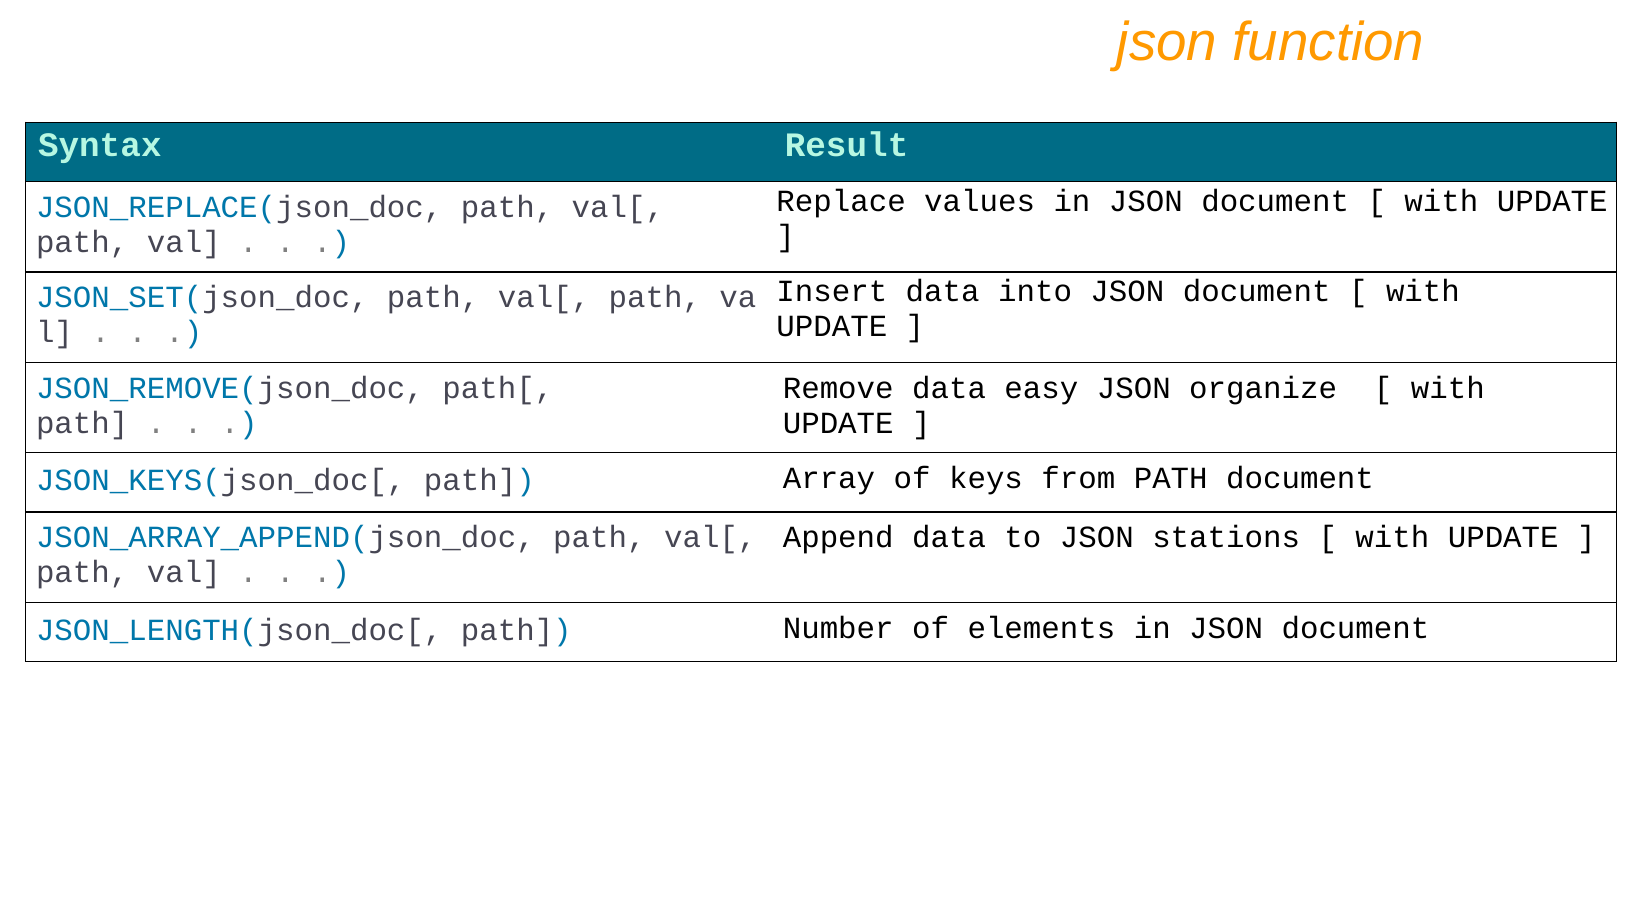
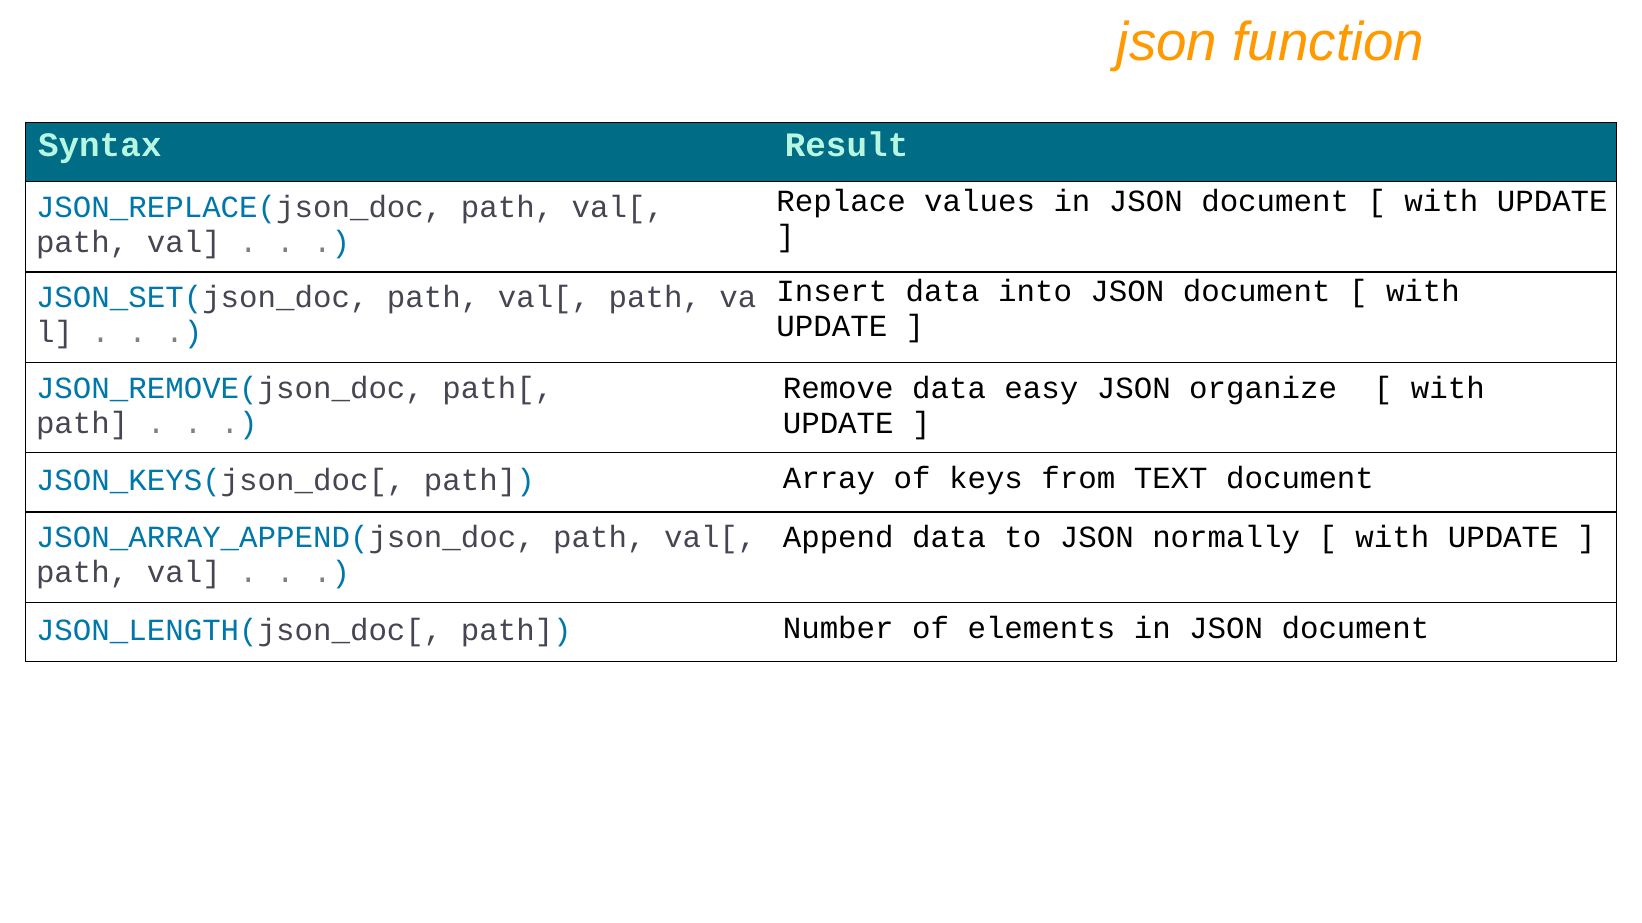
from PATH: PATH -> TEXT (1171, 479)
stations: stations -> normally (1226, 538)
